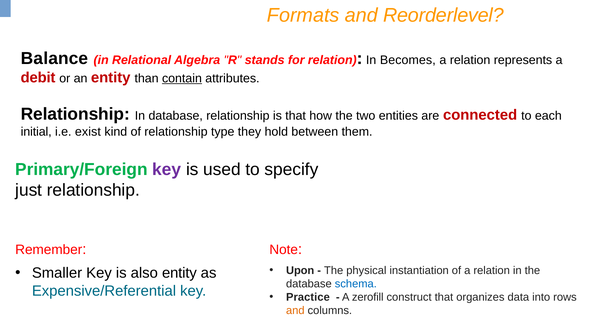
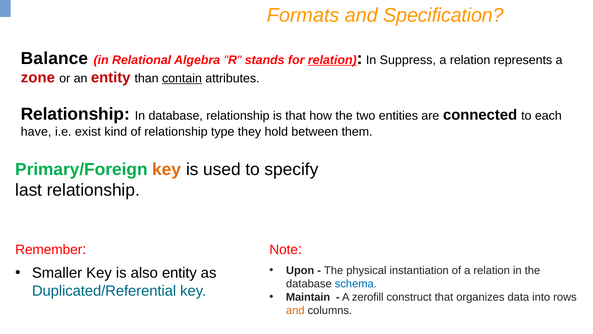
Reorderlevel: Reorderlevel -> Specification (443, 15)
relation underline: none -> present (332, 60)
Becomes: Becomes -> Suppress (408, 60)
debit: debit -> zone (38, 77)
connected colour: red -> black (480, 115)
initial: initial -> have (36, 131)
key colour: purple -> orange (167, 169)
just: just -> last (29, 190)
Expensive/Referential: Expensive/Referential -> Duplicated/Referential (104, 290)
Practice: Practice -> Maintain (308, 297)
